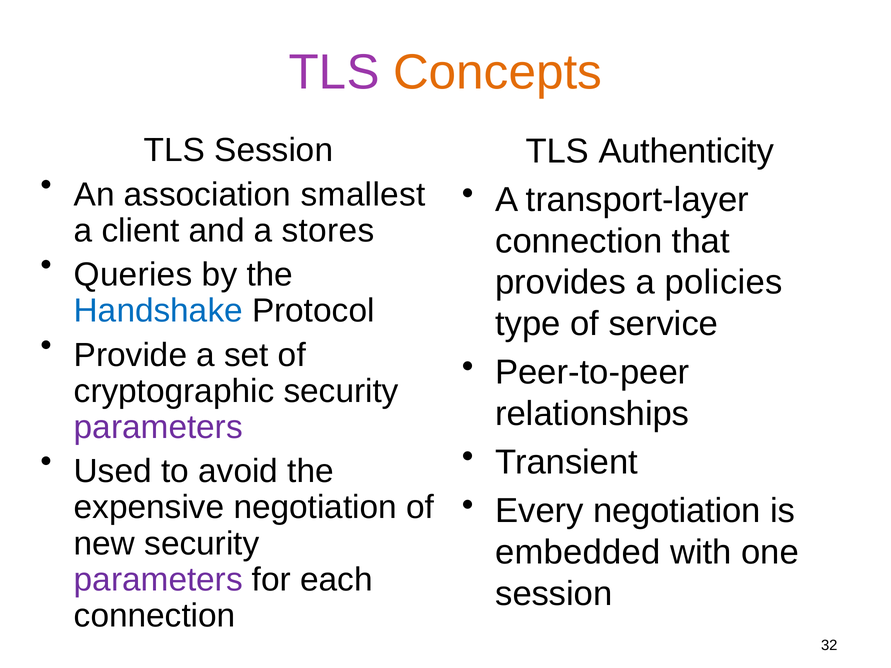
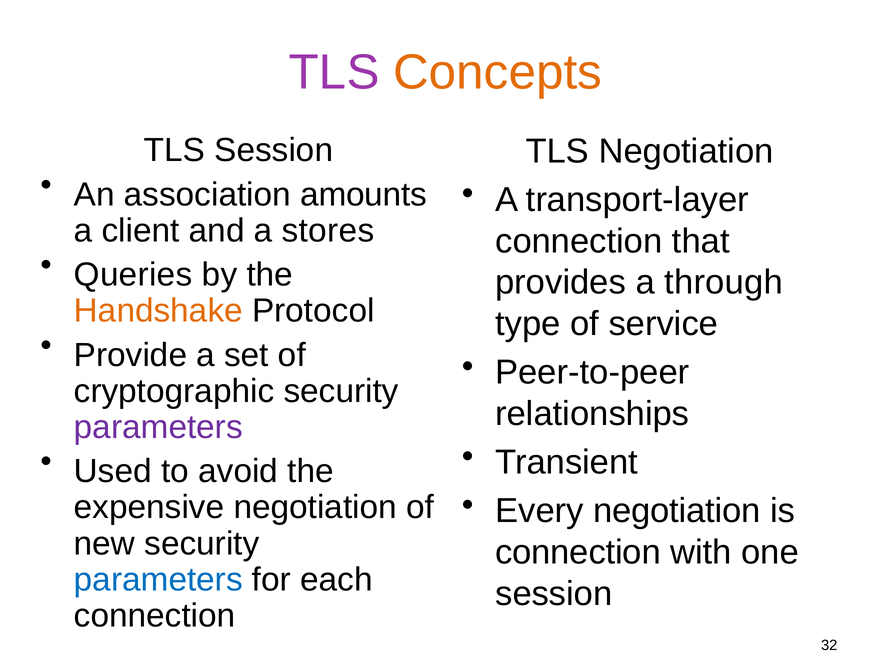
TLS Authenticity: Authenticity -> Negotiation (686, 151)
smallest: smallest -> amounts (364, 195)
policies: policies -> through (724, 283)
Handshake colour: blue -> orange (158, 311)
embedded: embedded -> connection (578, 552)
parameters colour: purple -> blue (158, 580)
